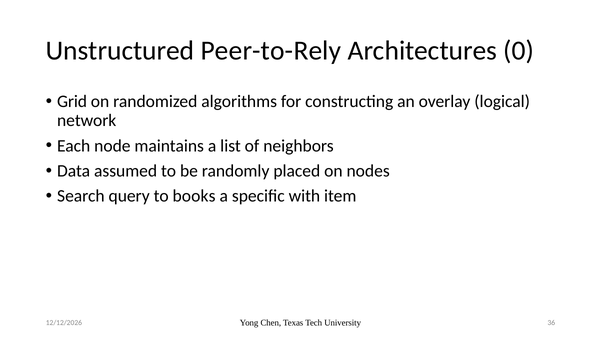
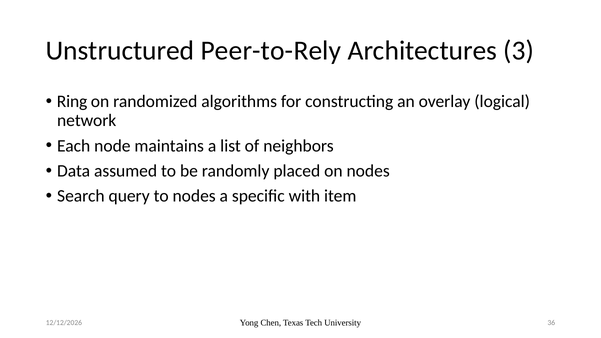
0: 0 -> 3 (519, 50)
Grid: Grid -> Ring (72, 102)
to books: books -> nodes (194, 196)
